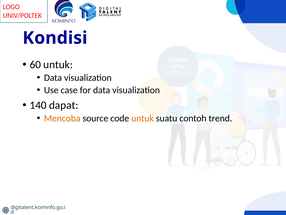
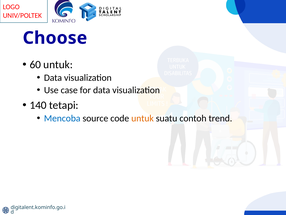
Kondisi: Kondisi -> Choose (55, 38)
dapat: dapat -> tetapi (64, 105)
Mencoba colour: orange -> blue (62, 118)
